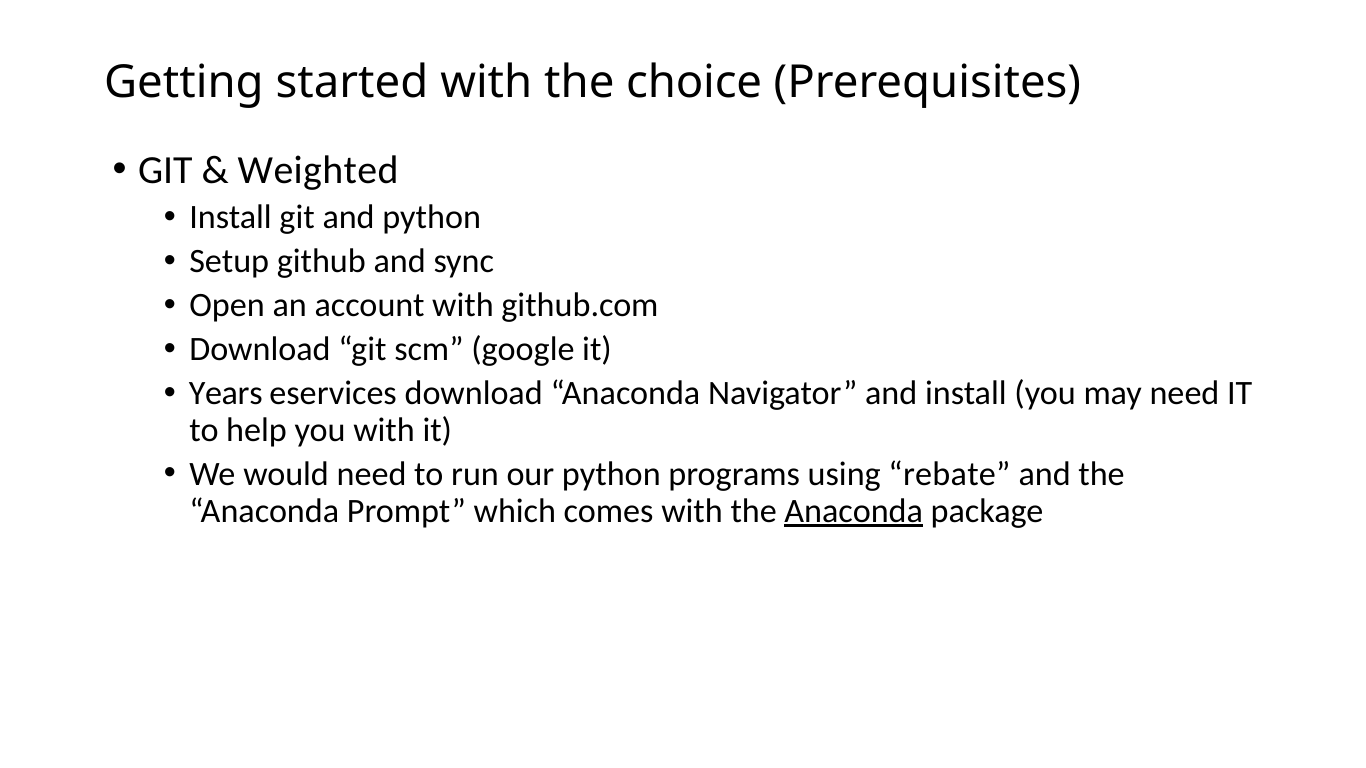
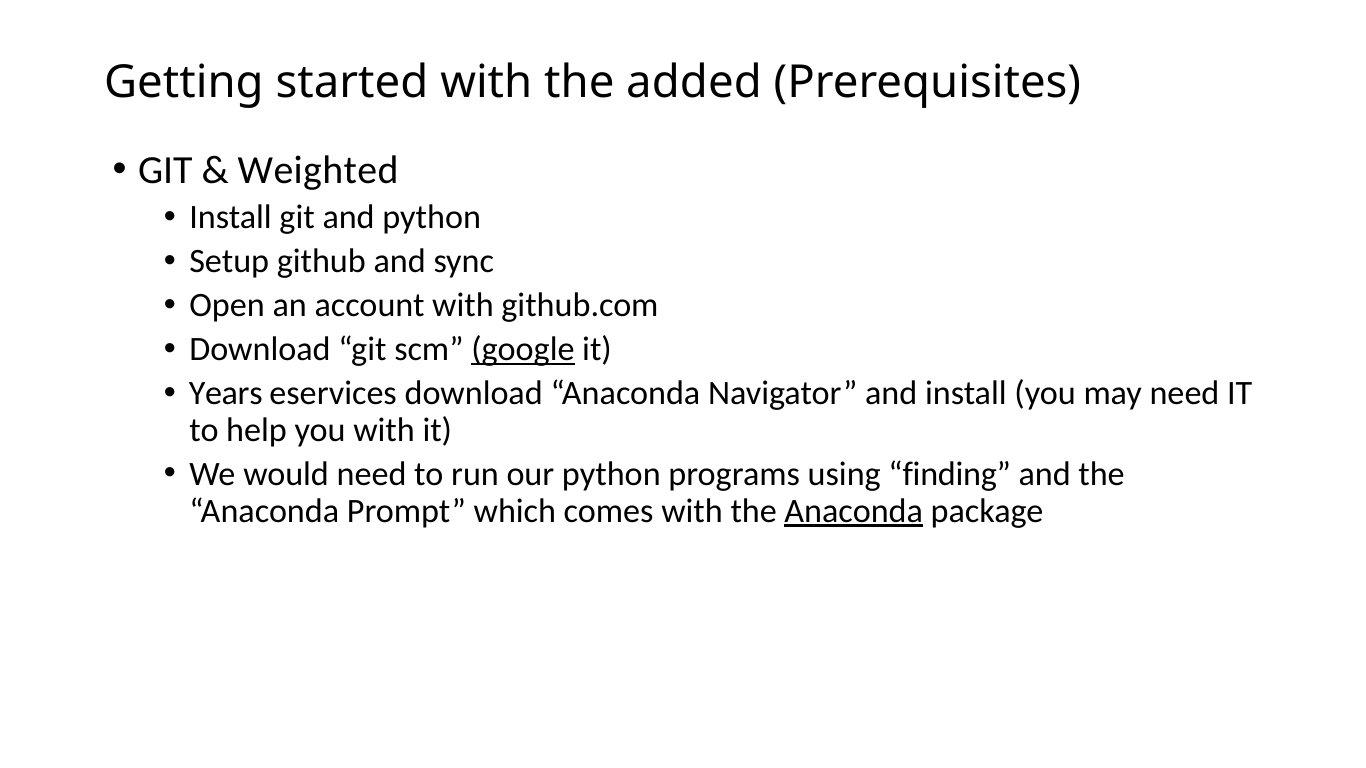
choice: choice -> added (694, 83)
google underline: none -> present (523, 349)
rebate: rebate -> finding (950, 474)
